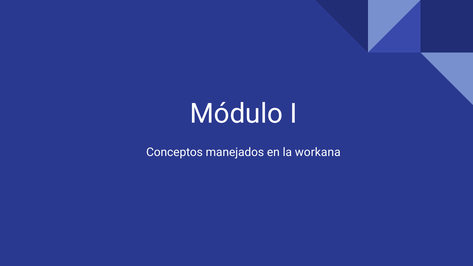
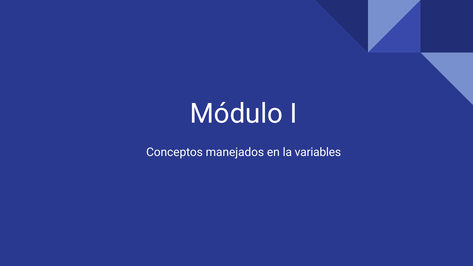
workana: workana -> variables (318, 152)
